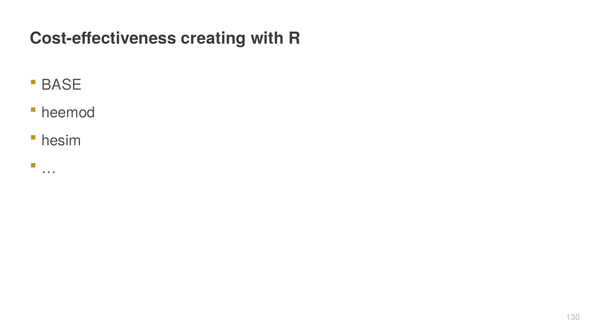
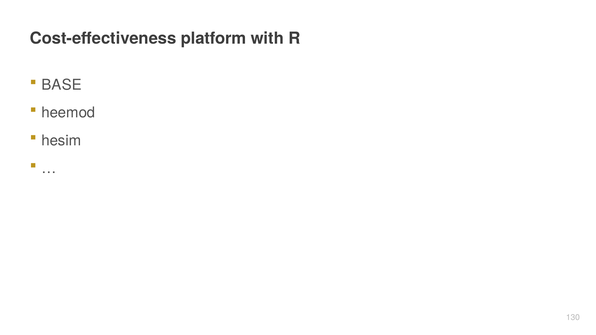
creating: creating -> platform (214, 38)
